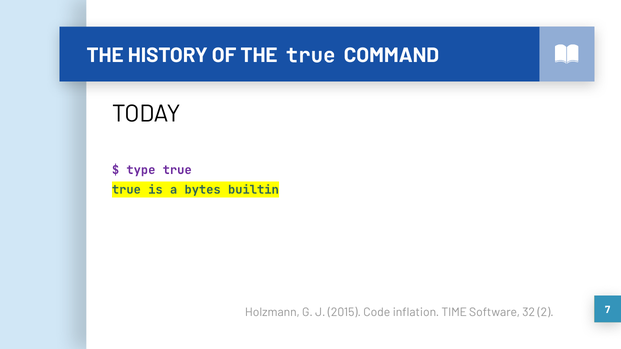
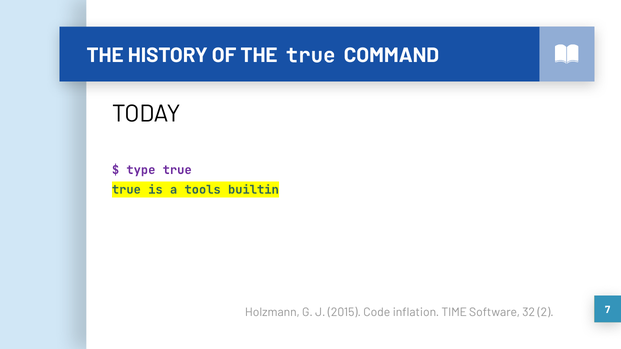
bytes: bytes -> tools (203, 190)
